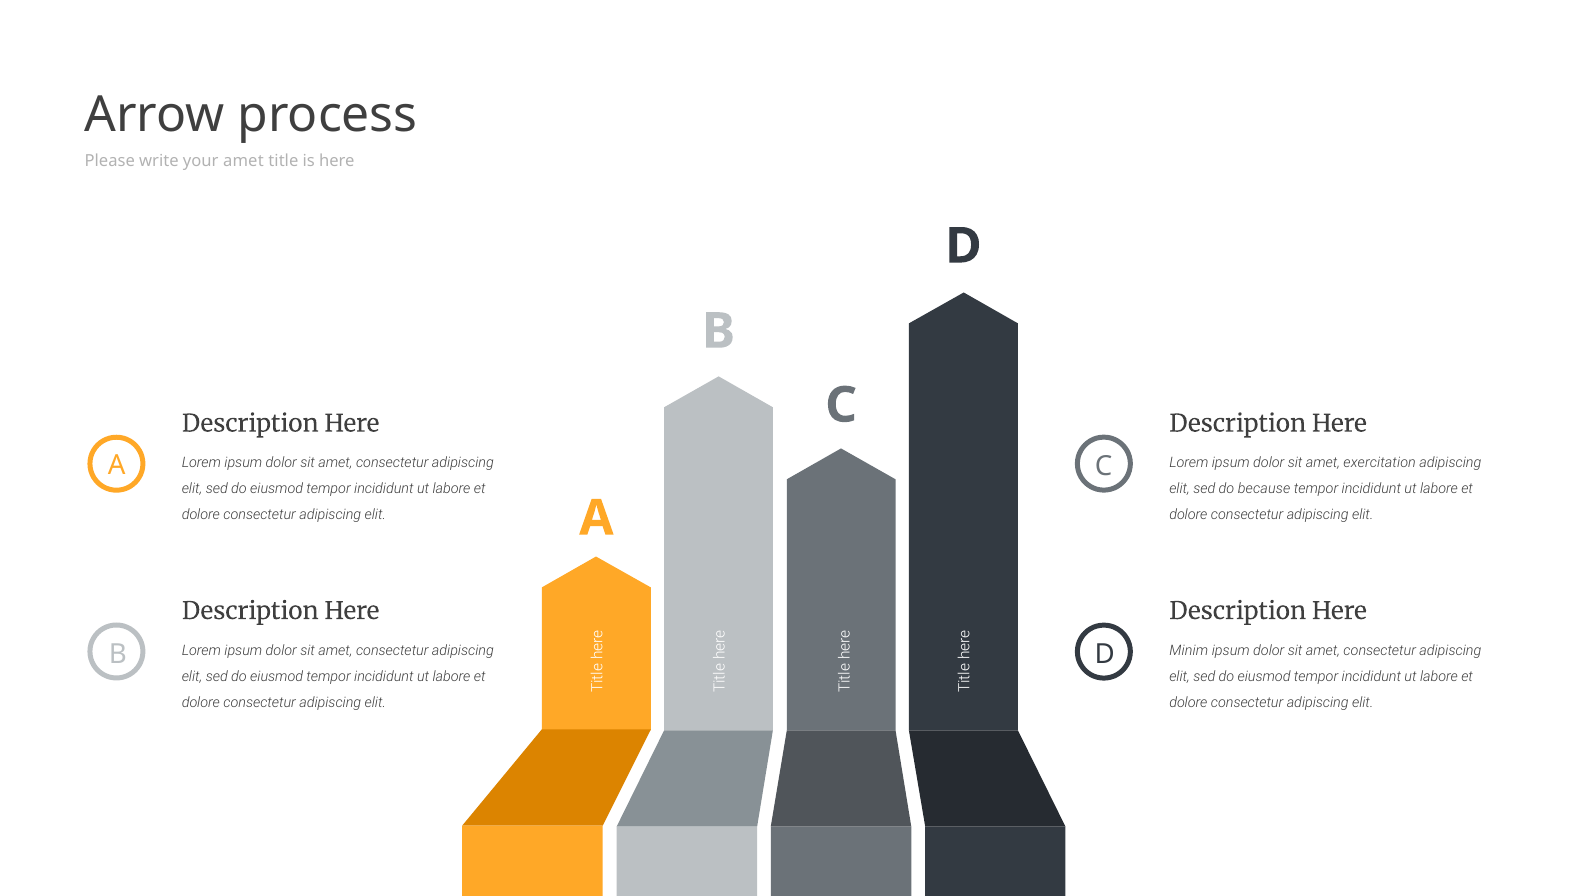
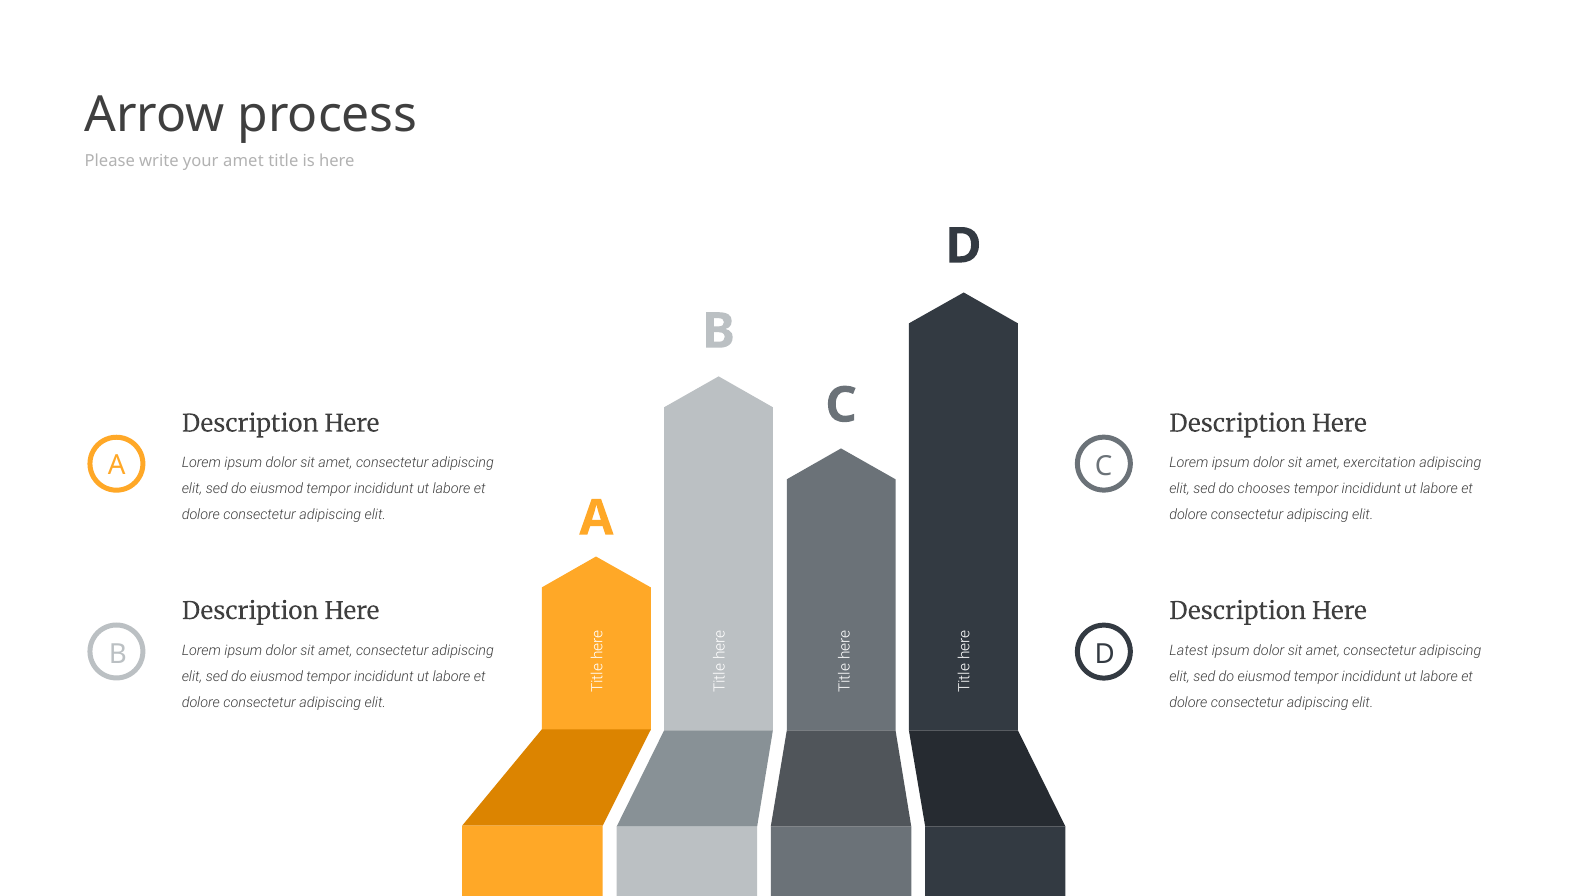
because: because -> chooses (1264, 489)
Minim: Minim -> Latest (1189, 651)
